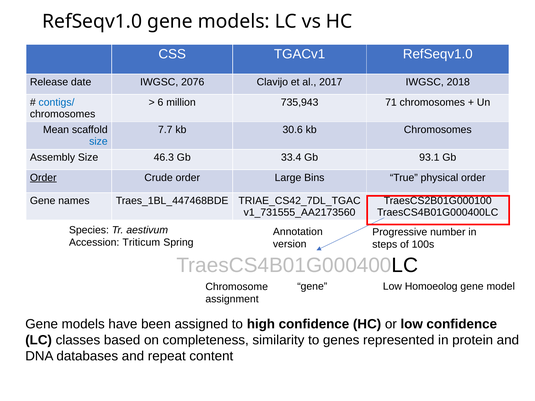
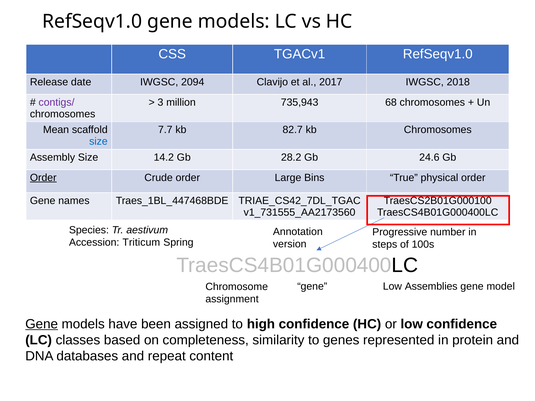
2076: 2076 -> 2094 (193, 82)
contigs/ colour: blue -> purple (57, 103)
6: 6 -> 3 (160, 103)
71: 71 -> 68 (391, 103)
30.6: 30.6 -> 82.7 (293, 130)
46.3: 46.3 -> 14.2 (164, 157)
33.4: 33.4 -> 28.2 (291, 157)
93.1: 93.1 -> 24.6 (429, 157)
Homoeolog: Homoeolog -> Assemblies (431, 287)
Gene underline: none -> present (42, 324)
